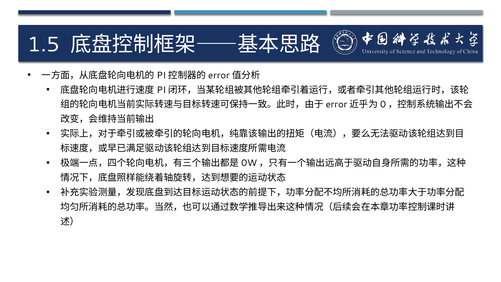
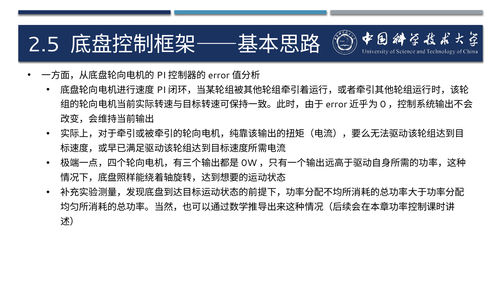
1.5: 1.5 -> 2.5 (44, 45)
